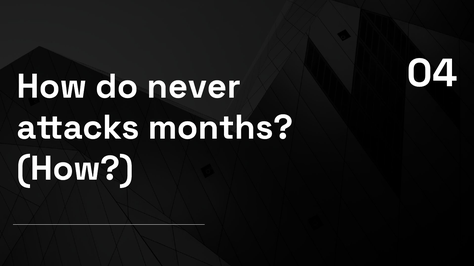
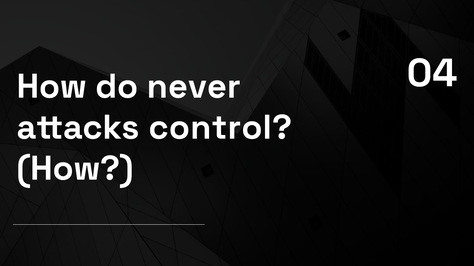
months: months -> control (220, 128)
